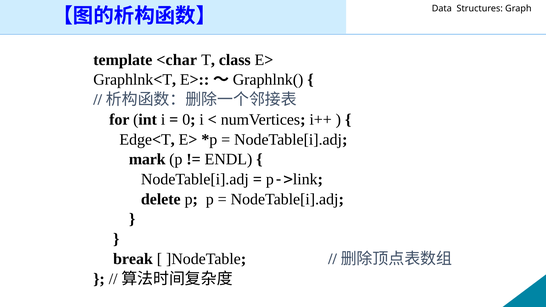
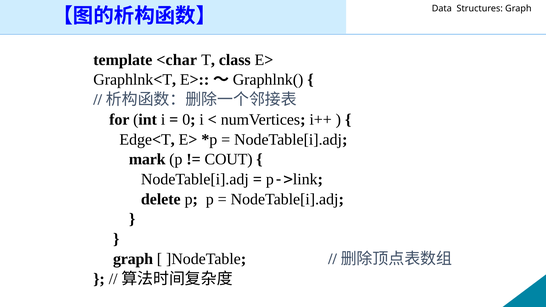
ENDL: ENDL -> COUT (229, 159)
break: break -> graph (133, 259)
